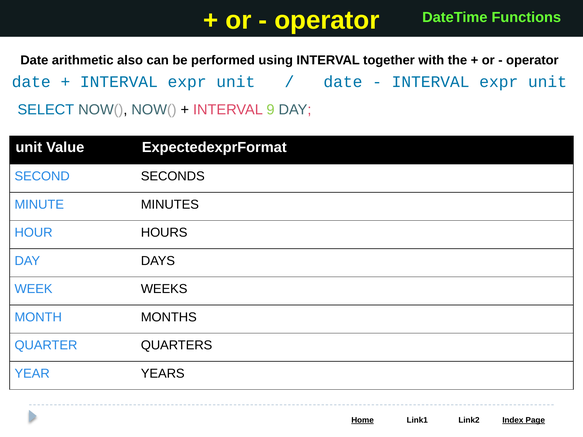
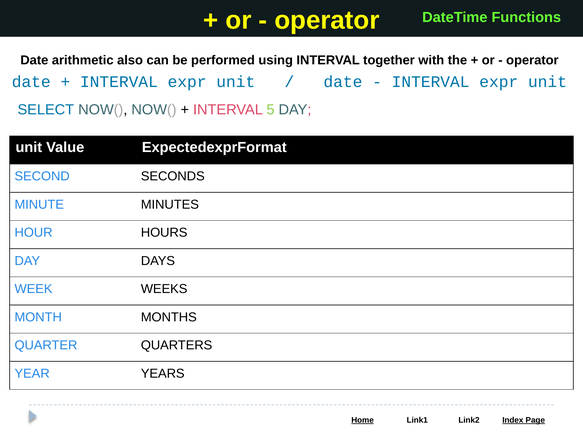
9: 9 -> 5 (271, 110)
